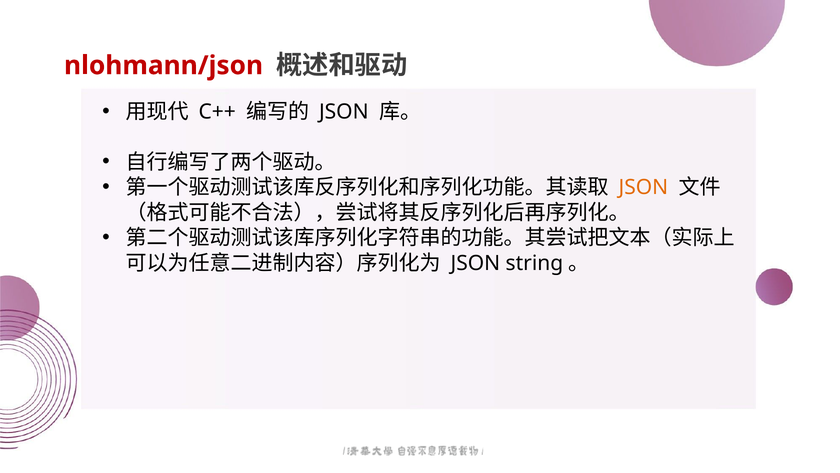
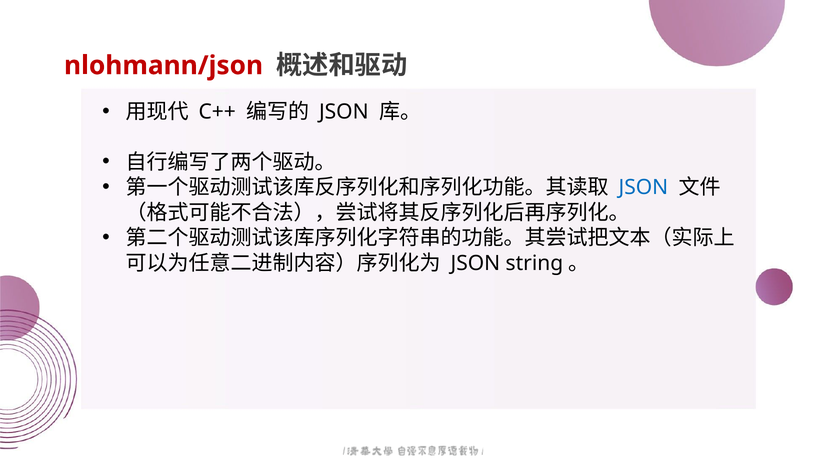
JSON colour: orange -> blue (643, 187)
